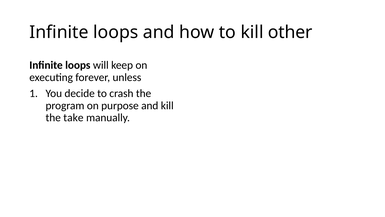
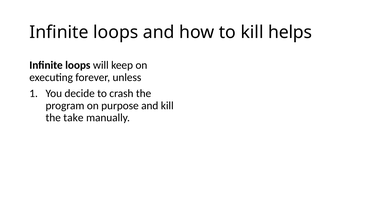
other: other -> helps (290, 32)
